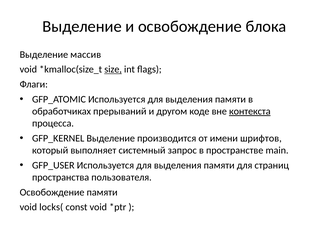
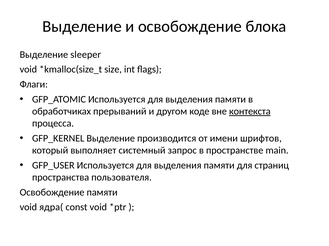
массив: массив -> sleeper (86, 55)
size underline: present -> none (113, 70)
locks(: locks( -> ядра( (51, 208)
